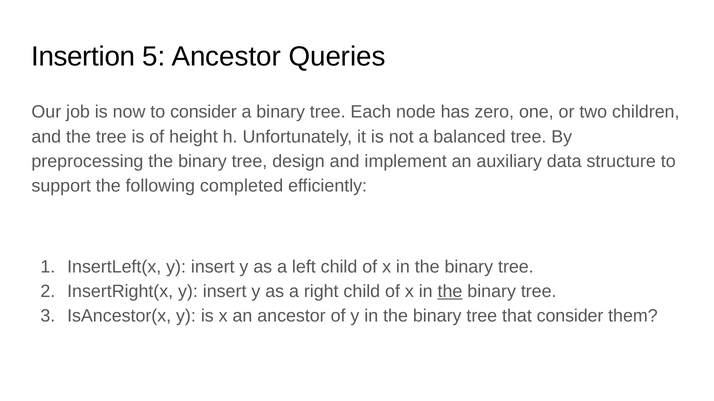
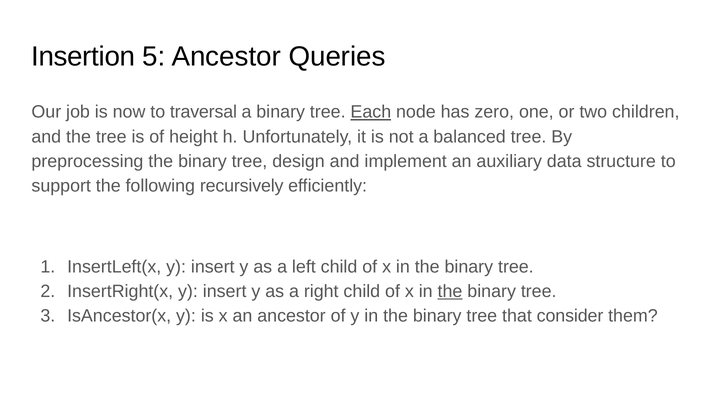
to consider: consider -> traversal (203, 112)
Each underline: none -> present (371, 112)
completed: completed -> recursively (242, 186)
